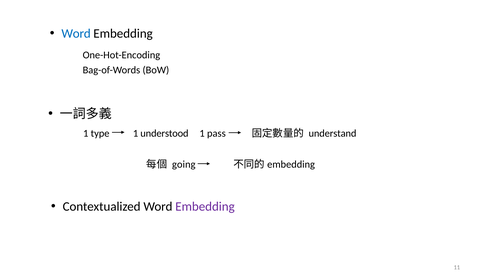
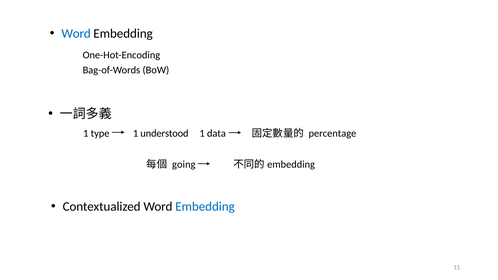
pass: pass -> data (216, 134)
understand: understand -> percentage (332, 134)
Embedding colour: purple -> blue (205, 207)
